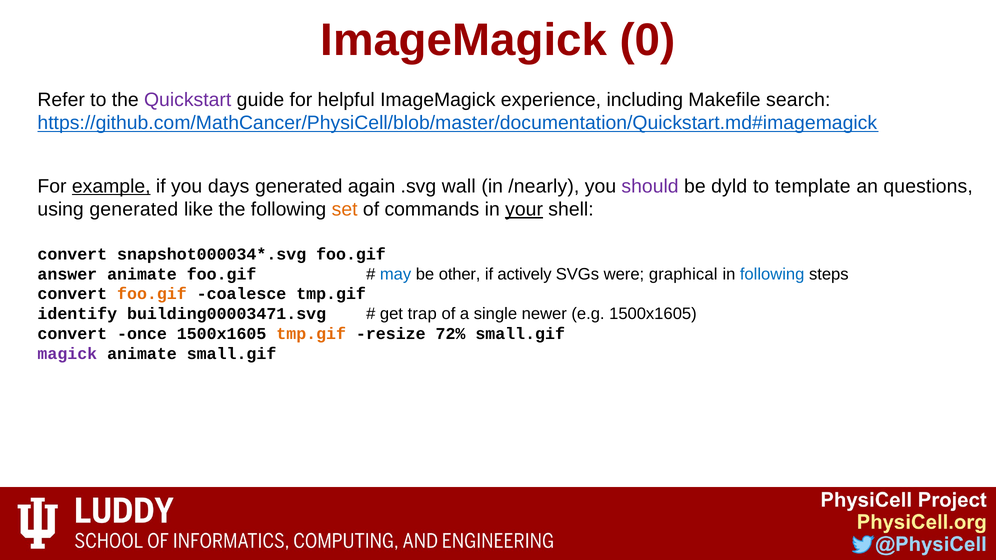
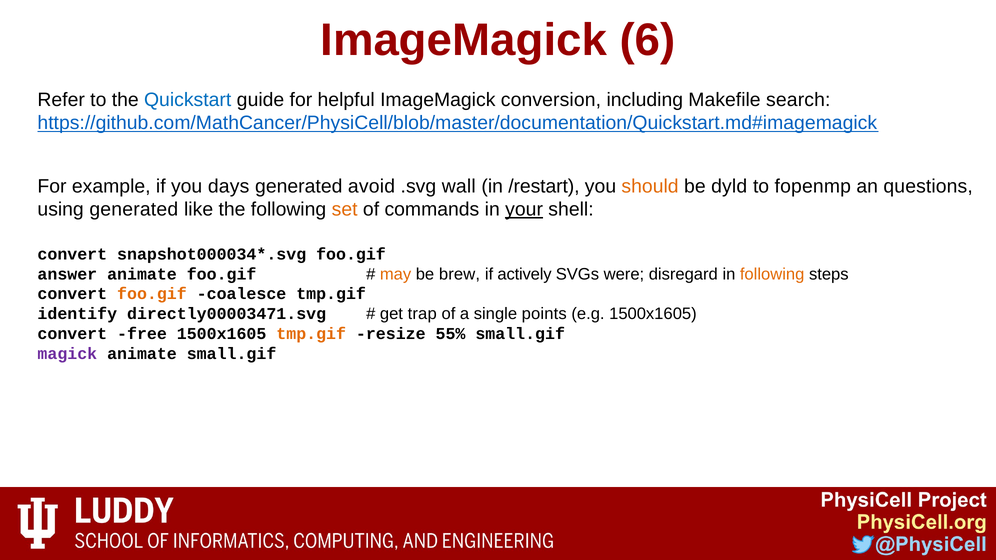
0: 0 -> 6 (647, 40)
Quickstart colour: purple -> blue (188, 100)
experience: experience -> conversion (551, 100)
example underline: present -> none (111, 186)
again: again -> avoid (372, 186)
/nearly: /nearly -> /restart (544, 186)
should colour: purple -> orange (650, 186)
template: template -> fopenmp (813, 186)
may colour: blue -> orange (396, 274)
other: other -> brew (459, 274)
graphical: graphical -> disregard (683, 274)
following colour: blue -> orange (772, 274)
building00003471.svg: building00003471.svg -> directly00003471.svg (227, 314)
newer: newer -> points (544, 314)
once: once -> free (142, 334)
72%: 72% -> 55% (451, 334)
